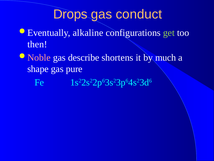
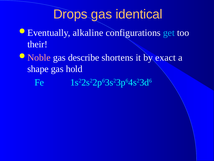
conduct: conduct -> identical (139, 14)
get colour: light green -> light blue (169, 33)
then: then -> their (37, 44)
much: much -> exact (166, 57)
pure: pure -> hold (74, 69)
